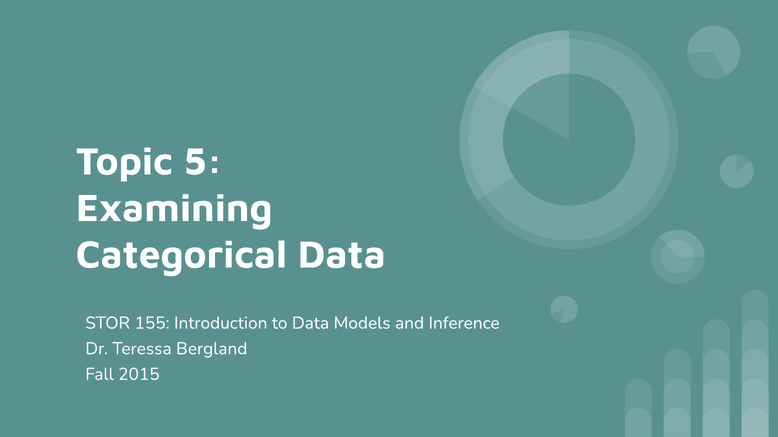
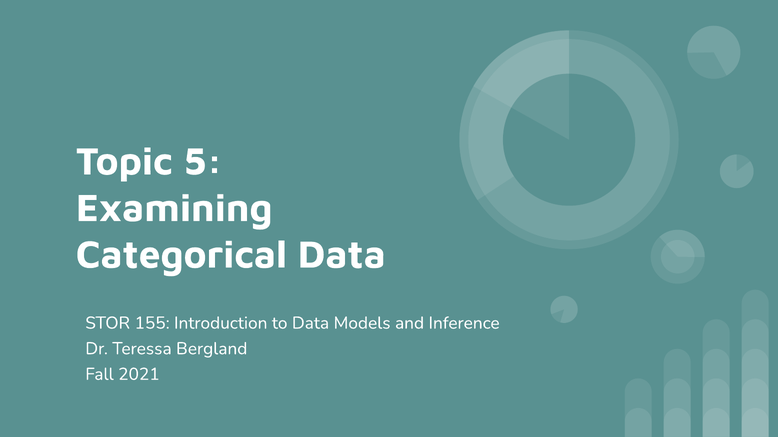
2015: 2015 -> 2021 (139, 375)
